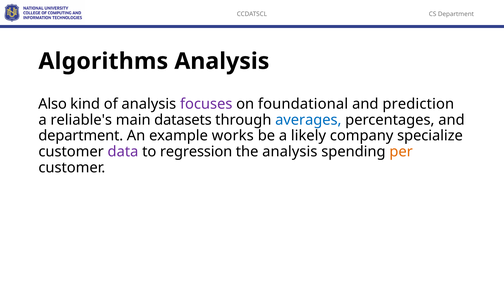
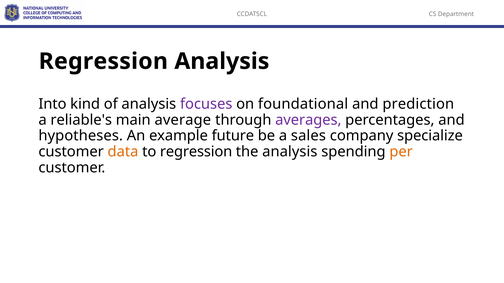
Algorithms: Algorithms -> Regression (103, 61)
Also: Also -> Into (52, 104)
datasets: datasets -> average (183, 120)
averages colour: blue -> purple (308, 120)
department: department -> hypotheses (81, 136)
works: works -> future (233, 136)
likely: likely -> sales (308, 136)
data colour: purple -> orange (123, 152)
